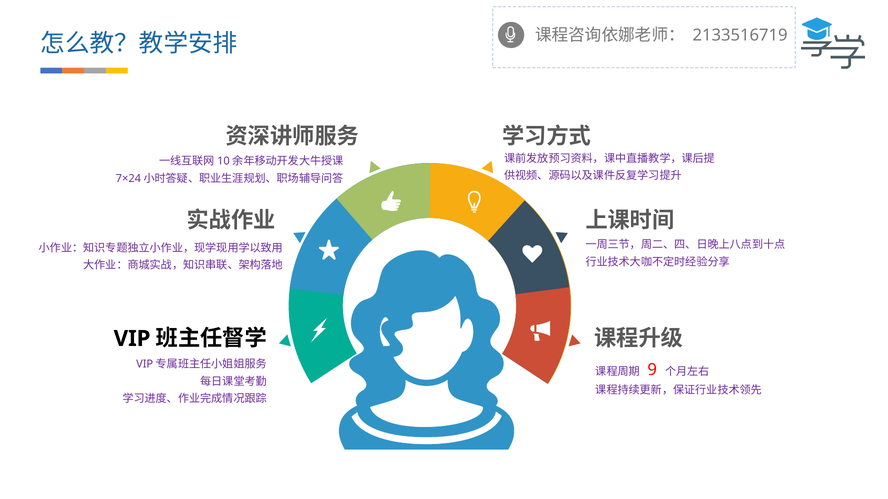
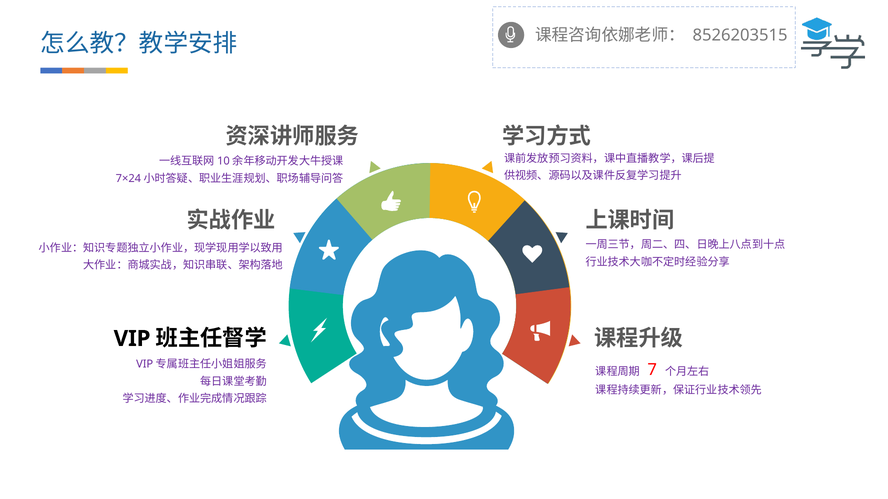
2133516719: 2133516719 -> 8526203515 (740, 35)
9: 9 -> 7 (652, 370)
